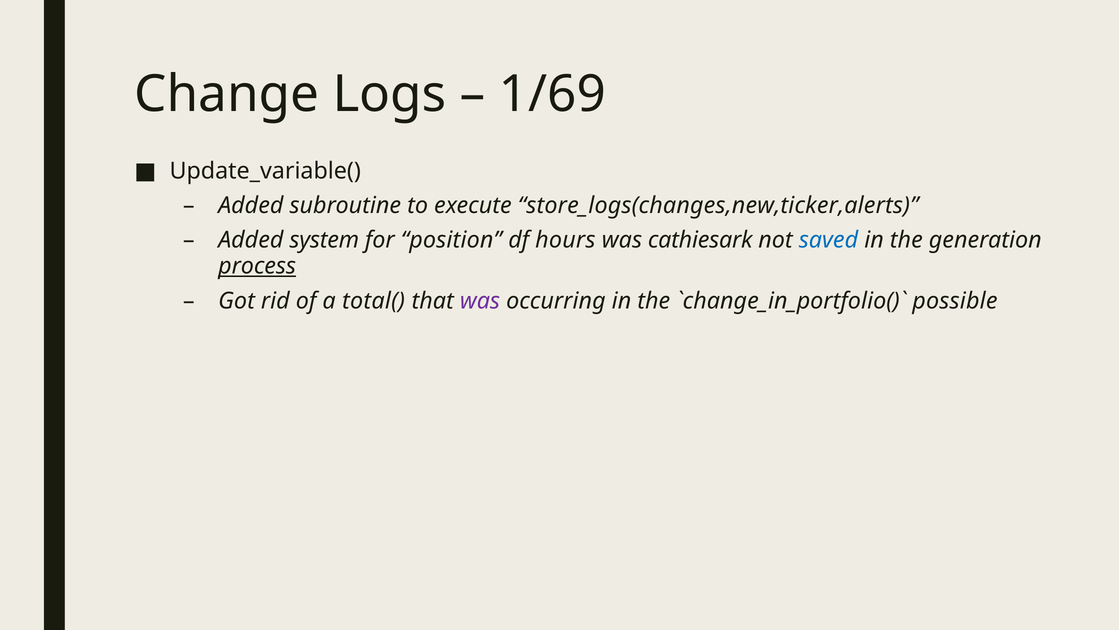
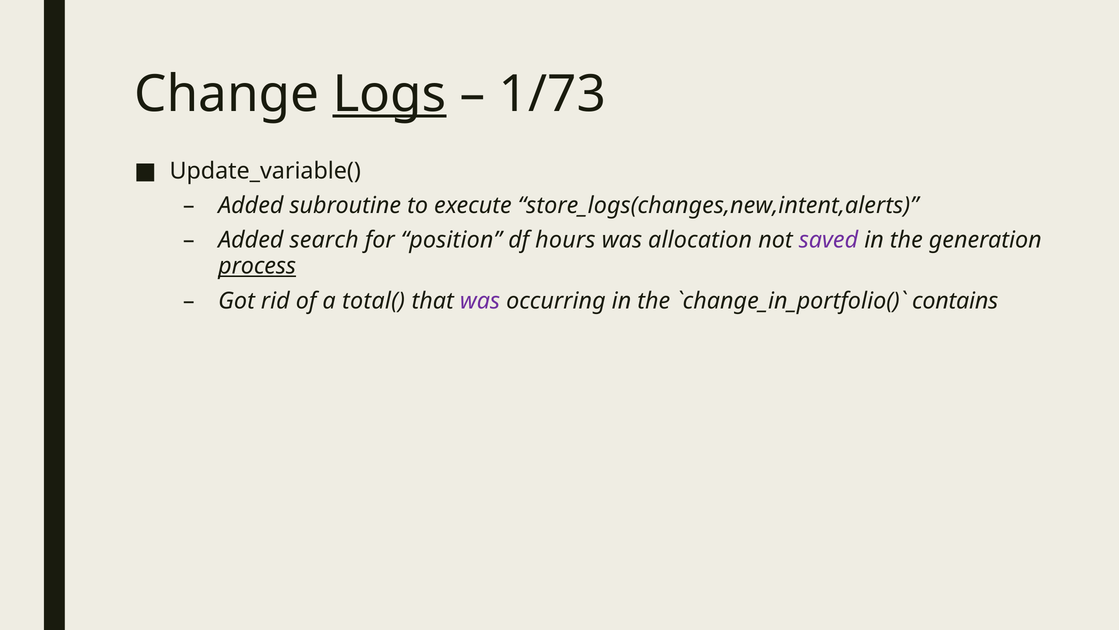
Logs underline: none -> present (390, 94)
1/69: 1/69 -> 1/73 (552, 94)
store_logs(changes,new,ticker,alerts: store_logs(changes,new,ticker,alerts -> store_logs(changes,new,intent,alerts (718, 205)
system: system -> search (324, 240)
cathiesark: cathiesark -> allocation (700, 240)
saved colour: blue -> purple (828, 240)
possible: possible -> contains (955, 301)
